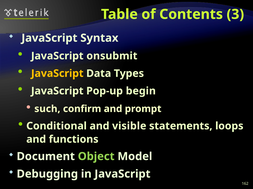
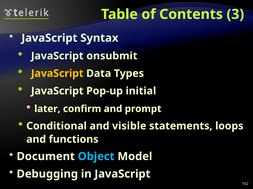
begin: begin -> initial (141, 91)
such: such -> later (47, 109)
Object colour: light green -> light blue (96, 157)
